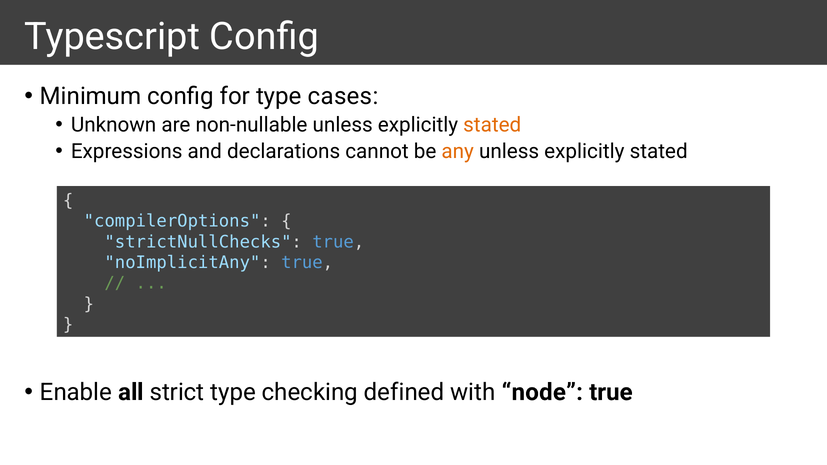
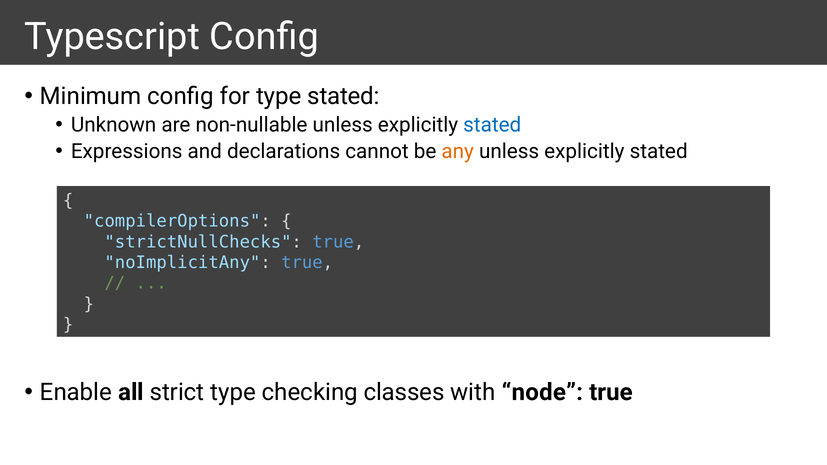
type cases: cases -> stated (343, 96)
stated colour: orange -> blue (492, 125)
defined: defined -> classes (404, 392)
